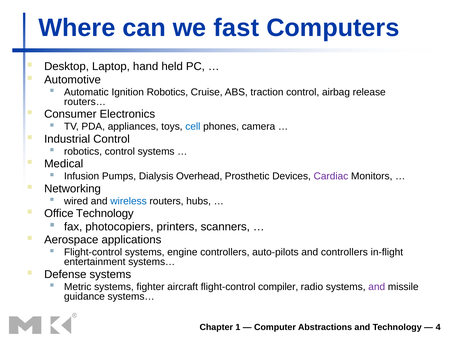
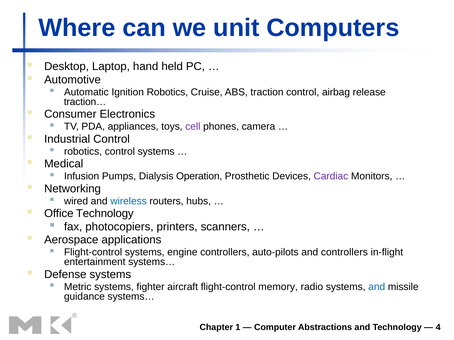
fast: fast -> unit (236, 28)
routers…: routers… -> traction… (85, 102)
cell colour: blue -> purple (193, 127)
Overhead: Overhead -> Operation (199, 176)
compiler: compiler -> memory (278, 287)
and colour: purple -> blue (377, 287)
